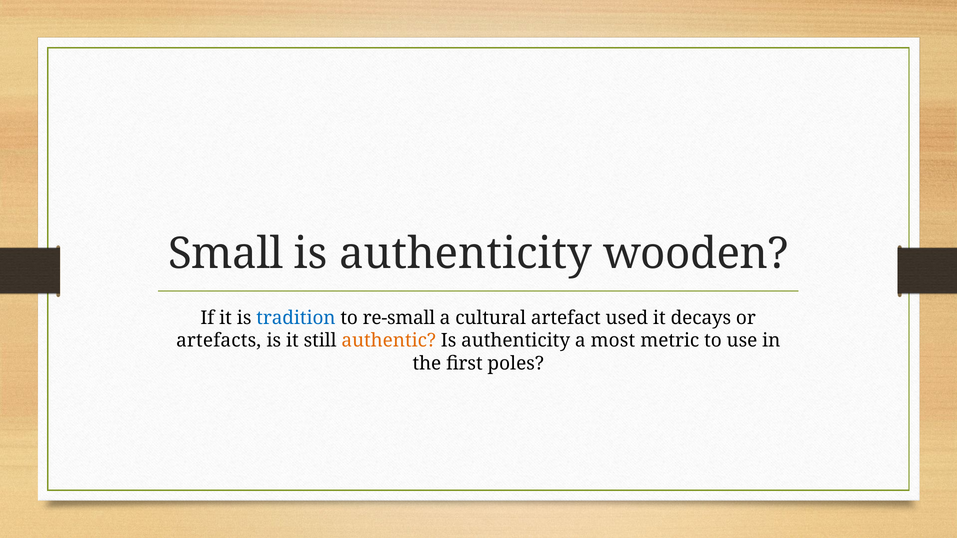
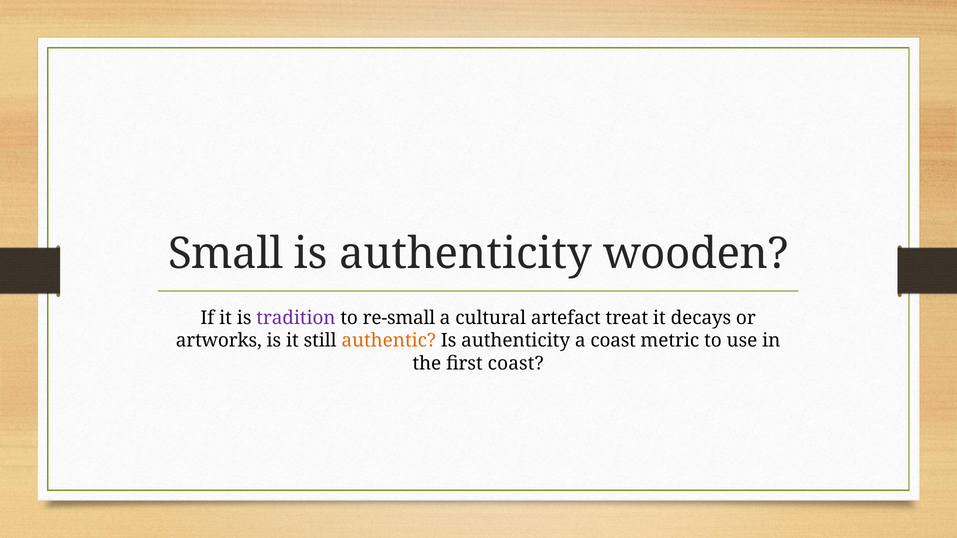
tradition colour: blue -> purple (296, 318)
used: used -> treat (627, 318)
artefacts: artefacts -> artworks (219, 341)
a most: most -> coast (613, 341)
first poles: poles -> coast (516, 364)
